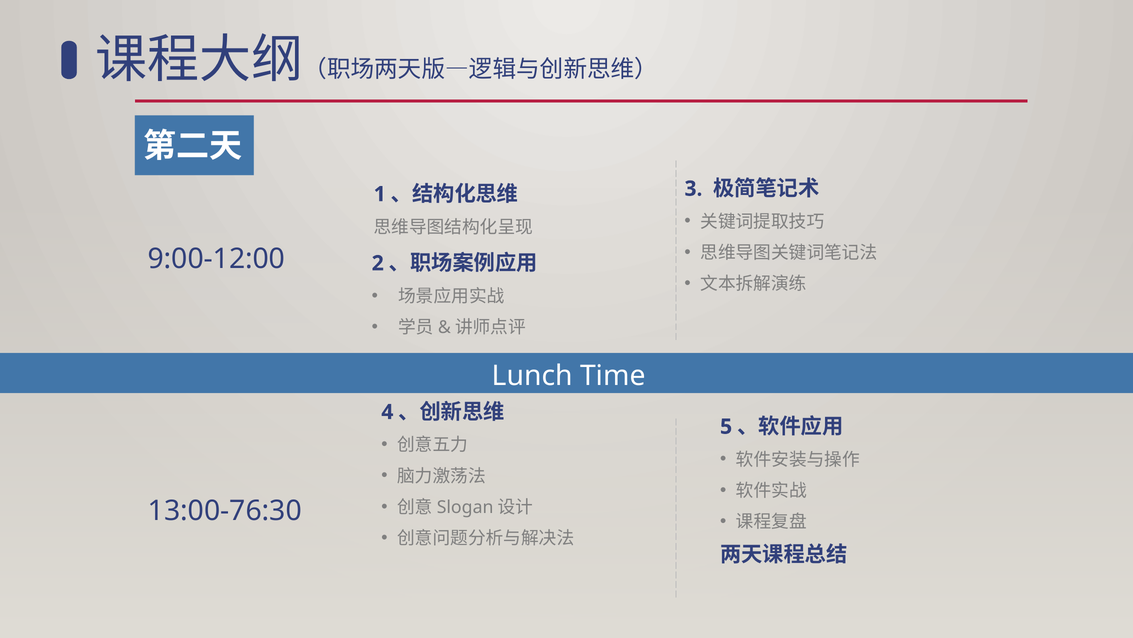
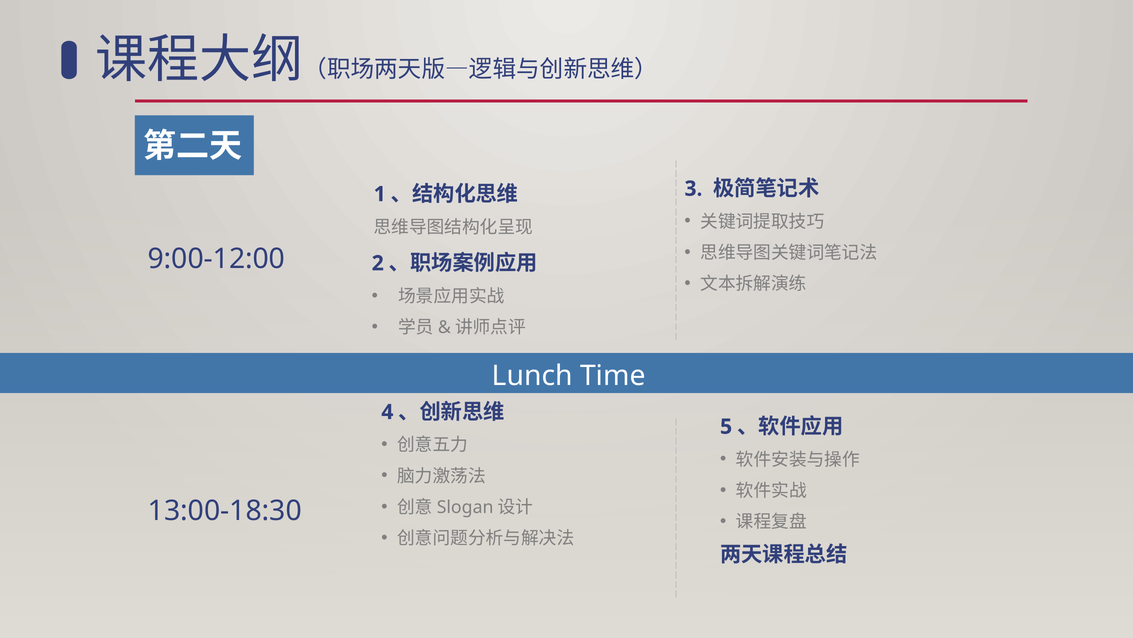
13:00-76:30: 13:00-76:30 -> 13:00-18:30 (225, 510)
